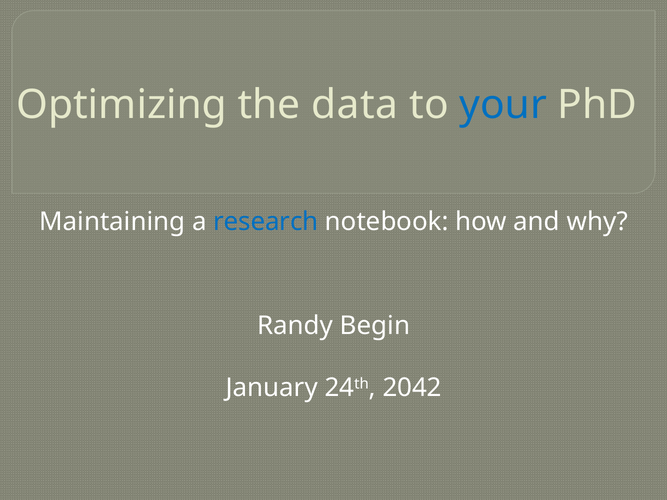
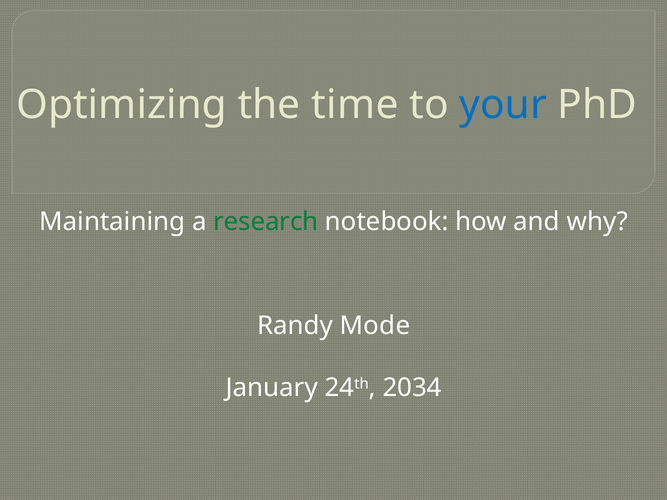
data: data -> time (355, 105)
research colour: blue -> green (266, 222)
Begin: Begin -> Mode (375, 326)
2042: 2042 -> 2034 (412, 388)
